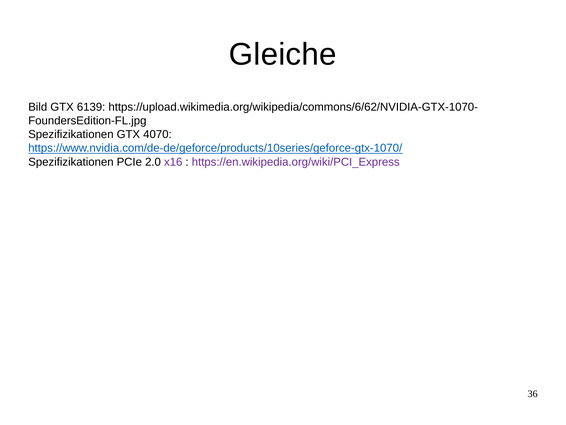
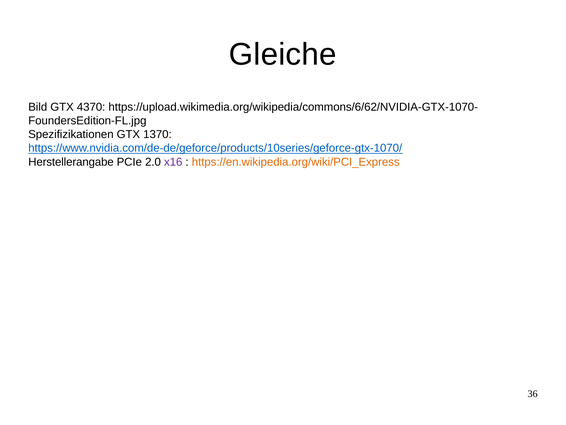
6139: 6139 -> 4370 (91, 107)
4070: 4070 -> 1370 (157, 134)
Spezifizikationen: Spezifizikationen -> Herstellerangabe (71, 162)
https://en.wikipedia.org/wiki/PCI_Express colour: purple -> orange (296, 162)
